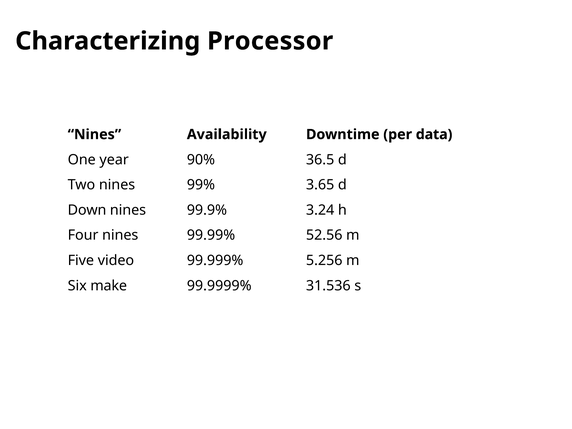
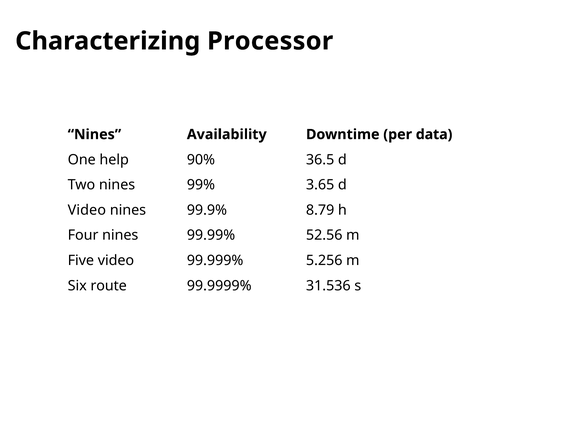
year: year -> help (114, 160)
Down: Down -> Video (87, 210)
3.24: 3.24 -> 8.79 (320, 210)
make: make -> route (109, 286)
